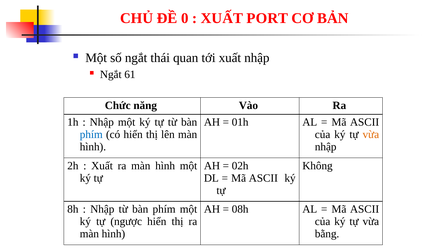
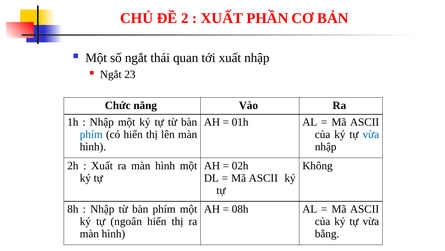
0: 0 -> 2 (185, 18)
PORT: PORT -> PHẦN (267, 18)
61: 61 -> 23 (130, 74)
vừa colour: orange -> blue (371, 134)
ngược: ngược -> ngoân (126, 221)
